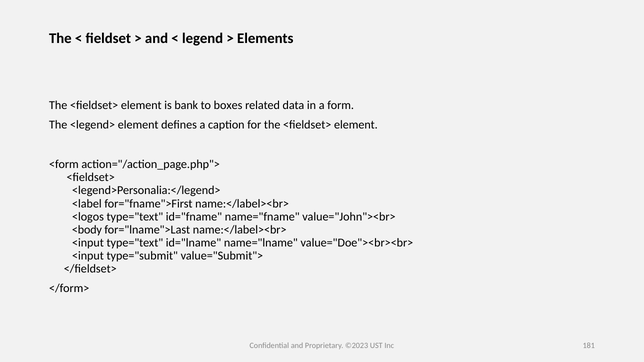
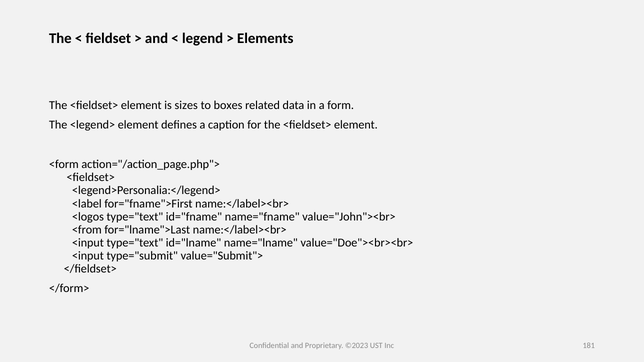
bank: bank -> sizes (186, 105)
<body: <body -> <from (87, 230)
